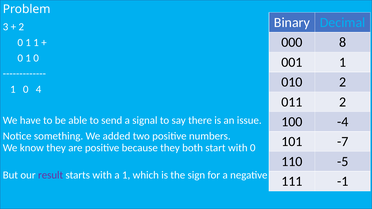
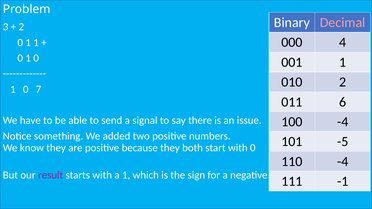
Decimal colour: light blue -> pink (343, 23)
8: 8 -> 4 (343, 42)
4: 4 -> 7 (39, 89)
011 2: 2 -> 6 (343, 102)
-7: -7 -> -5 (343, 142)
110 -5: -5 -> -4 (343, 162)
